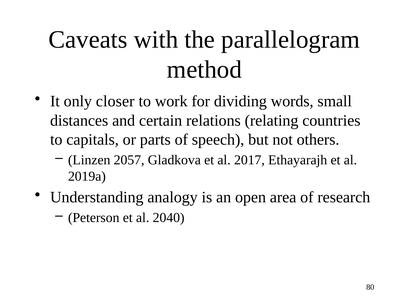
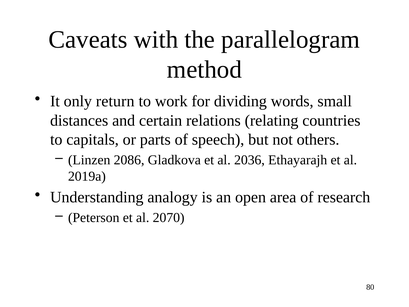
closer: closer -> return (115, 101)
2057: 2057 -> 2086 (129, 160)
2017: 2017 -> 2036 (249, 160)
2040: 2040 -> 2070 (169, 218)
